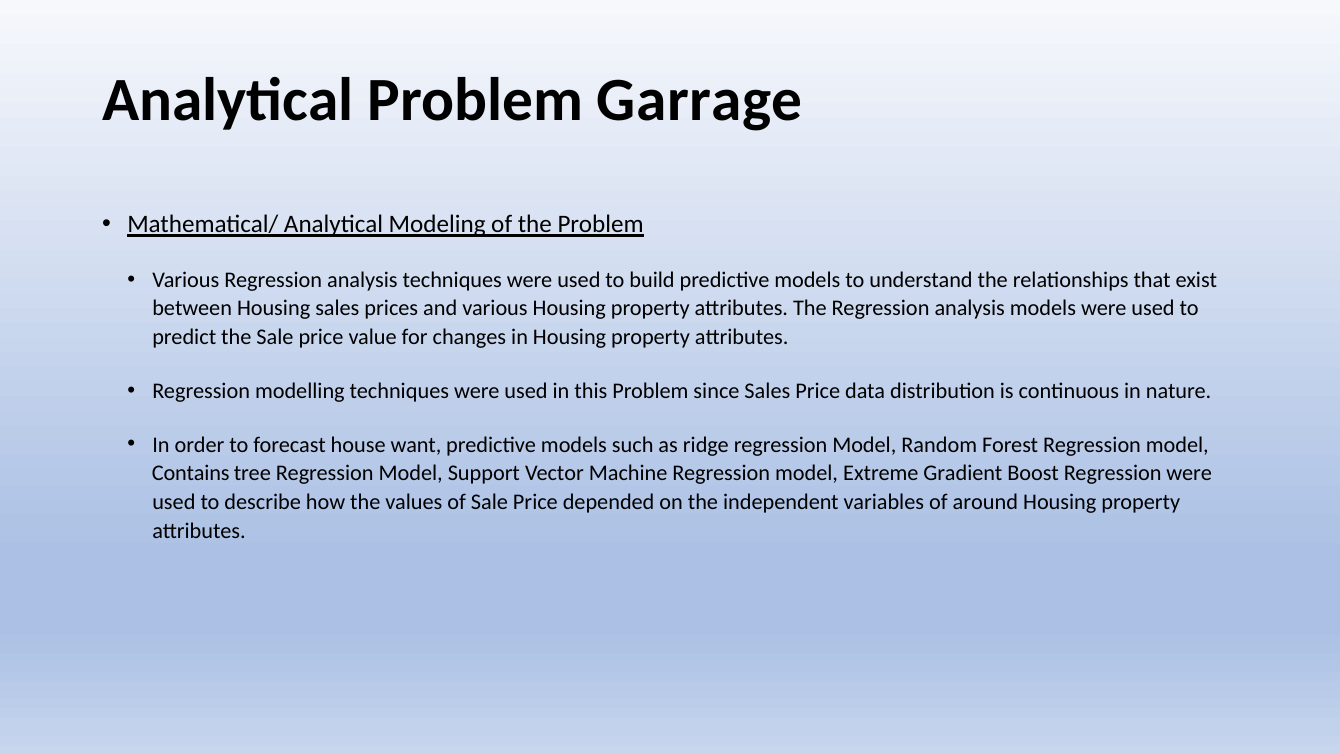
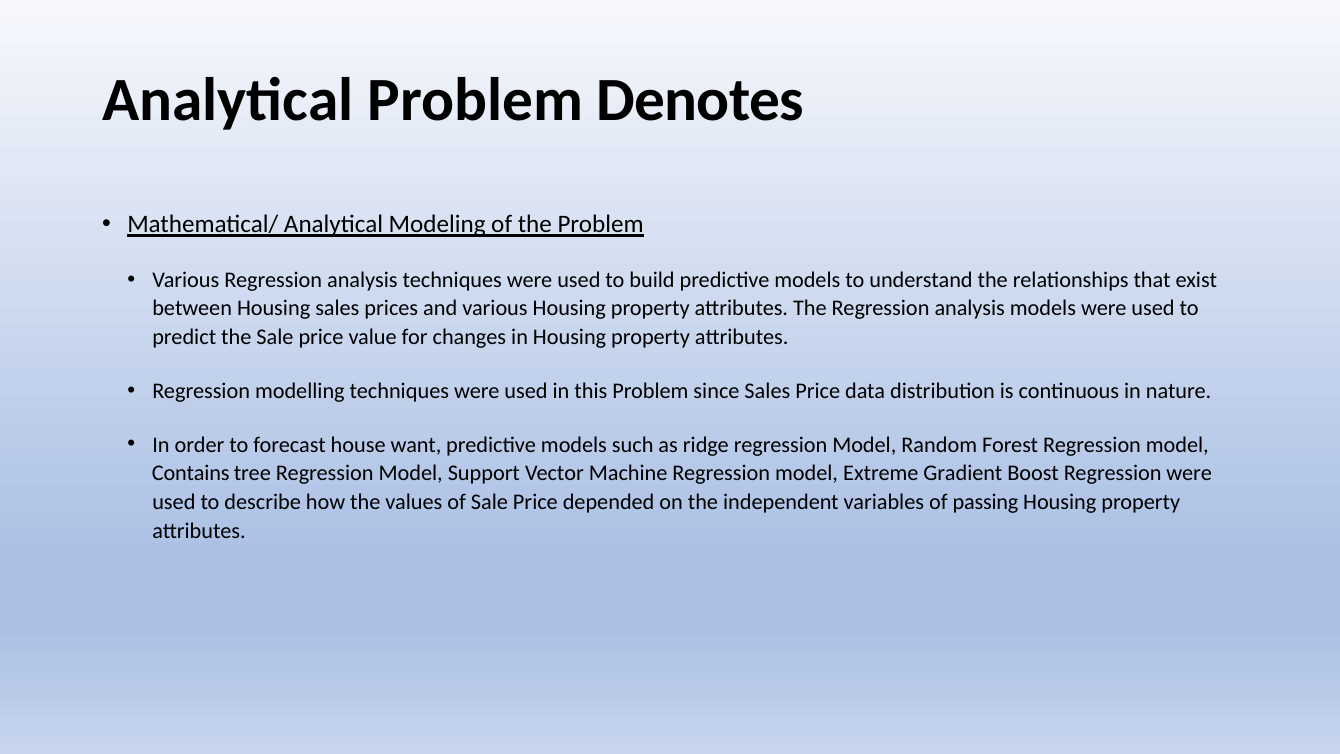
Garrage: Garrage -> Denotes (700, 100)
around: around -> passing (986, 502)
